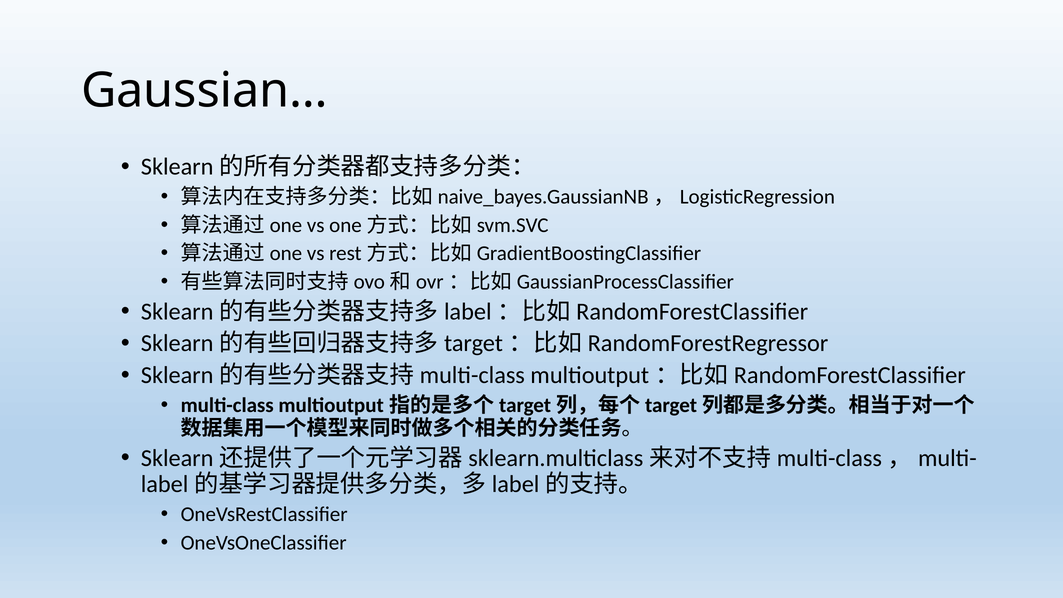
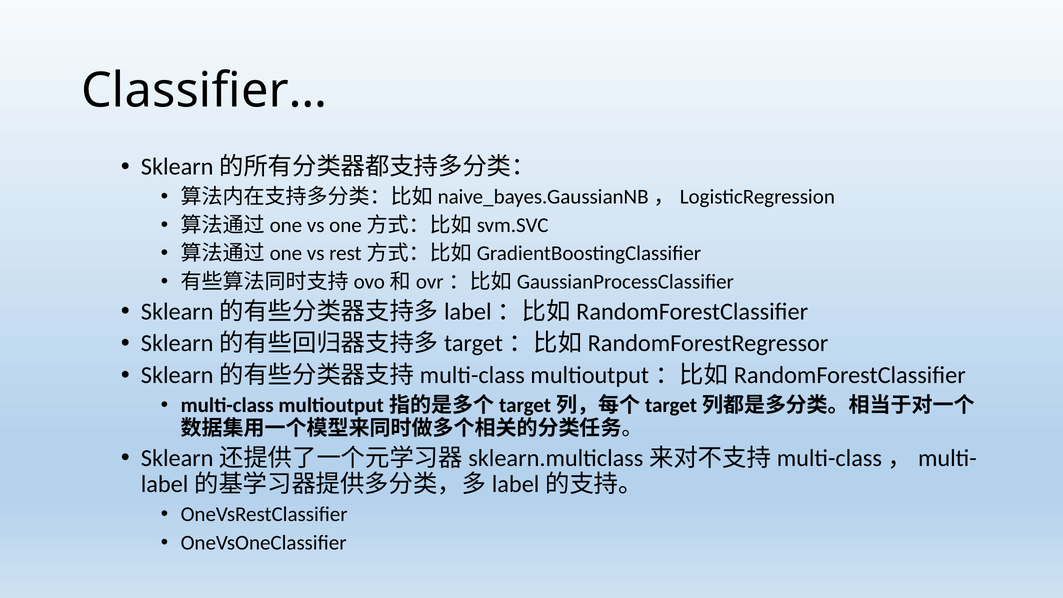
Gaussian…: Gaussian… -> Classifier… (204, 90)
